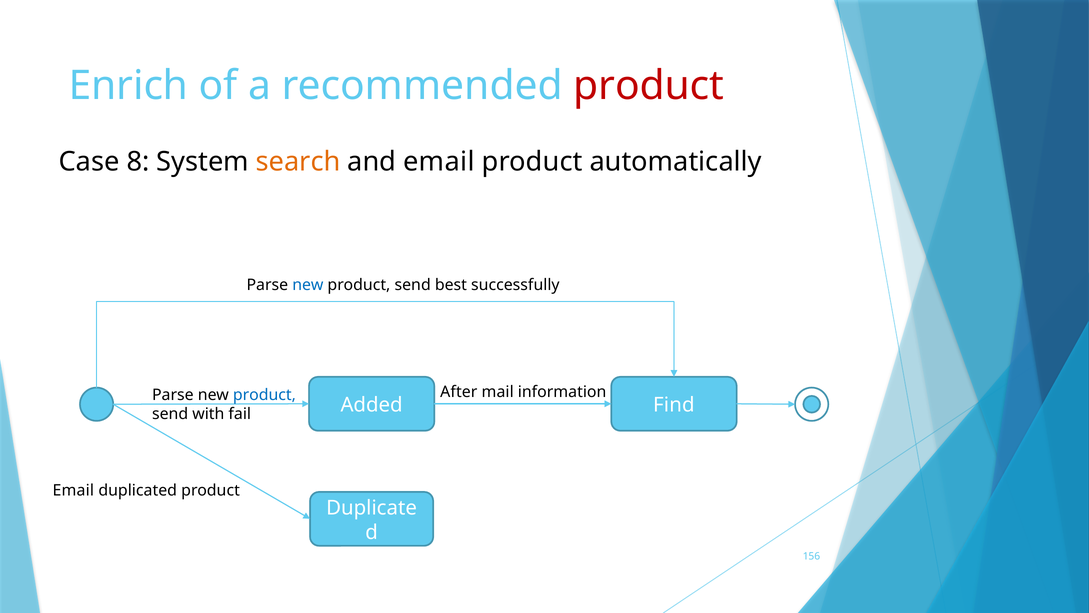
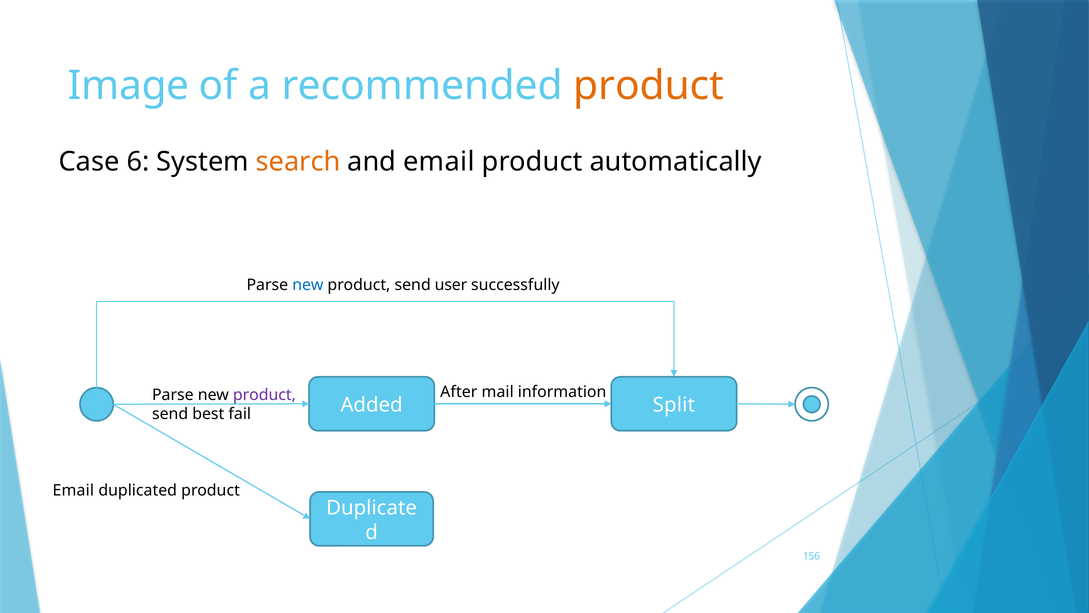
Enrich: Enrich -> Image (129, 86)
product colour: red -> orange (649, 86)
8: 8 -> 6 (138, 162)
best: best -> user (451, 285)
product colour: blue -> purple (264, 395)
Find: Find -> Split (674, 405)
with: with -> best (208, 414)
